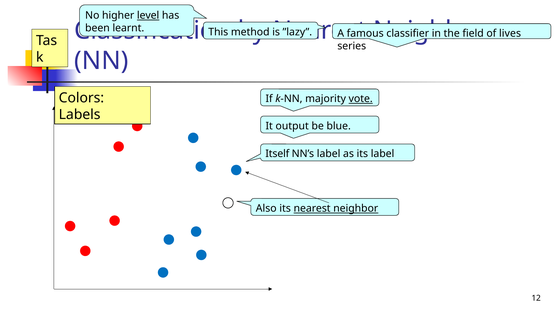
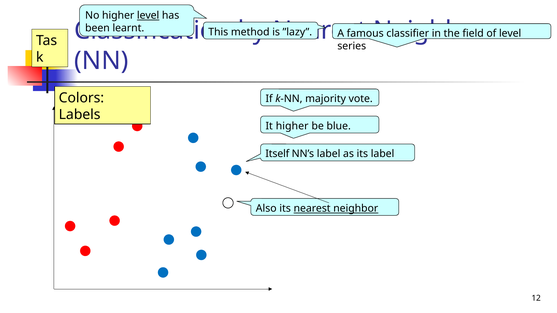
of lives: lives -> level (510, 33)
vote underline: present -> none (361, 99)
It output: output -> higher (292, 126)
